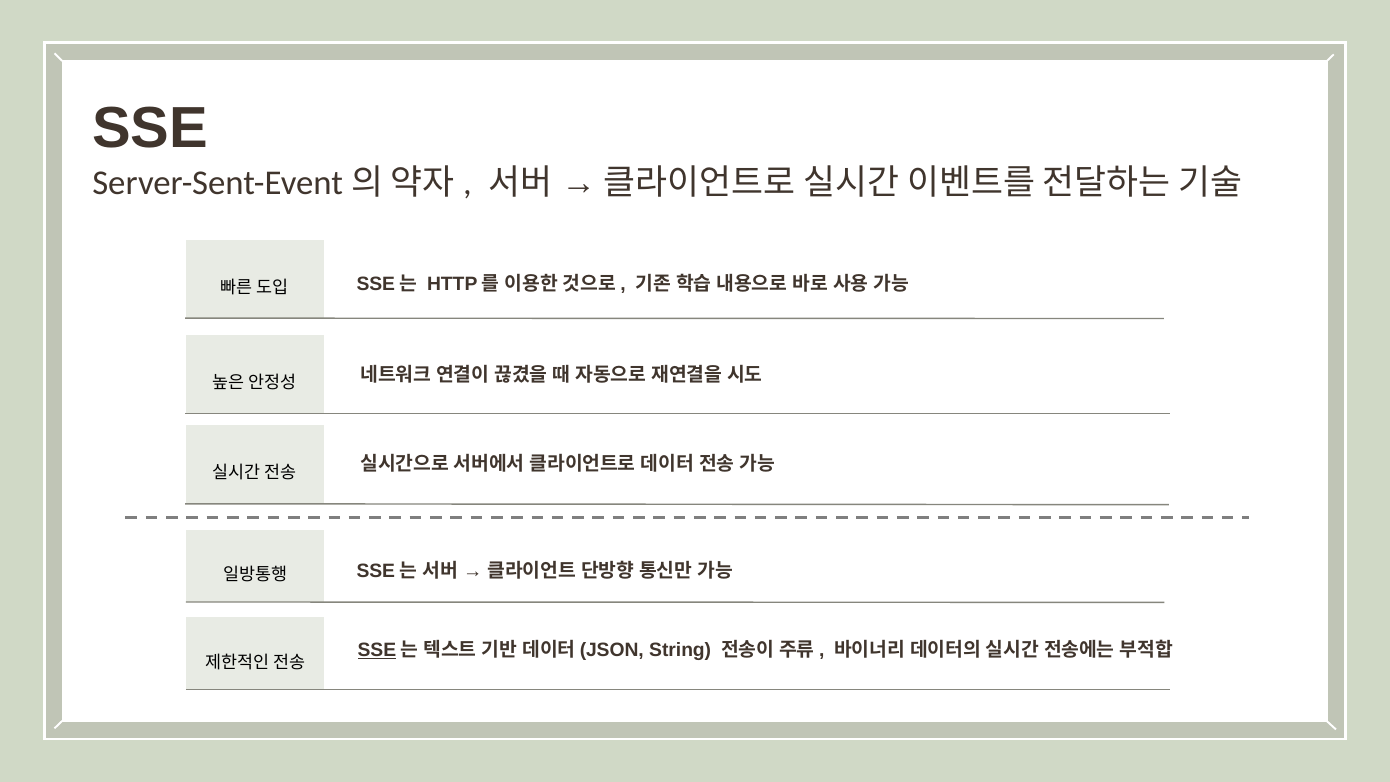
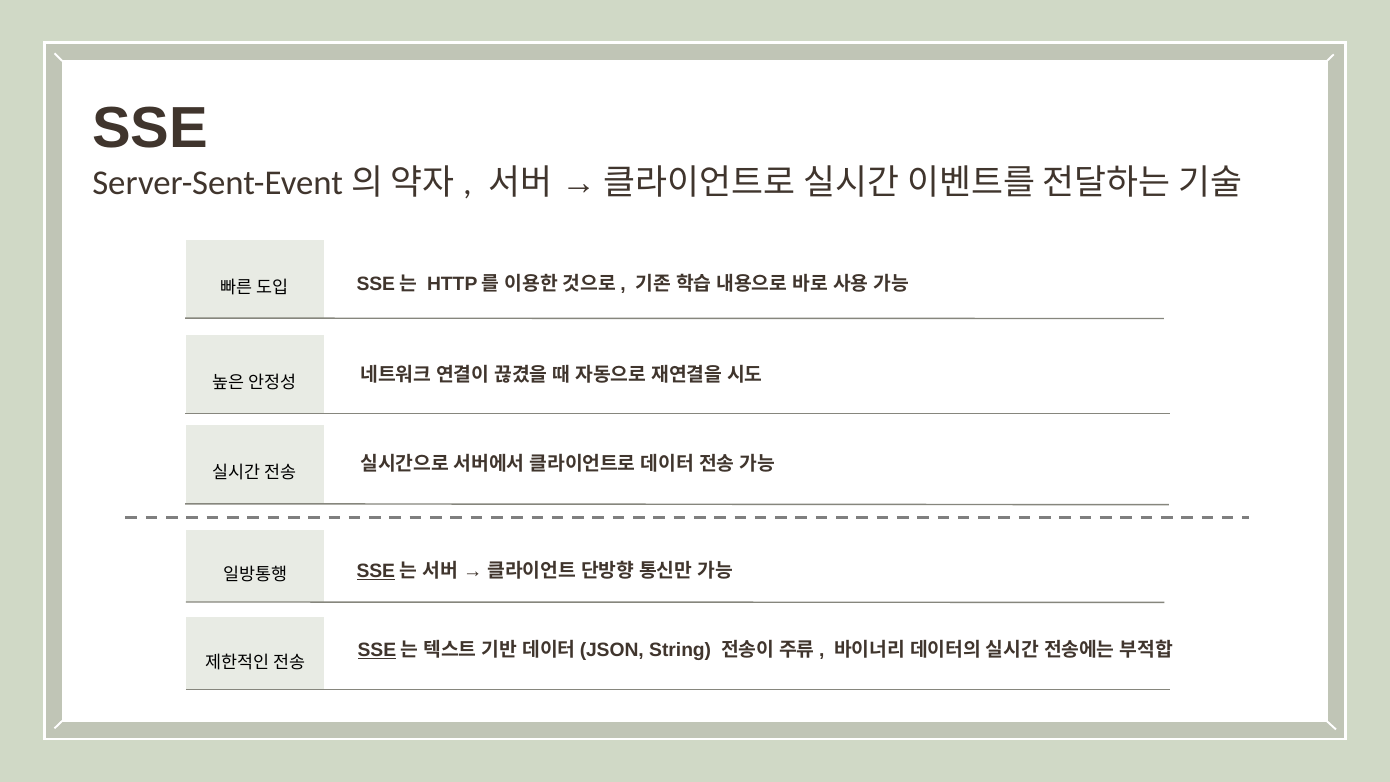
SSE underline: none -> present (376, 571)
